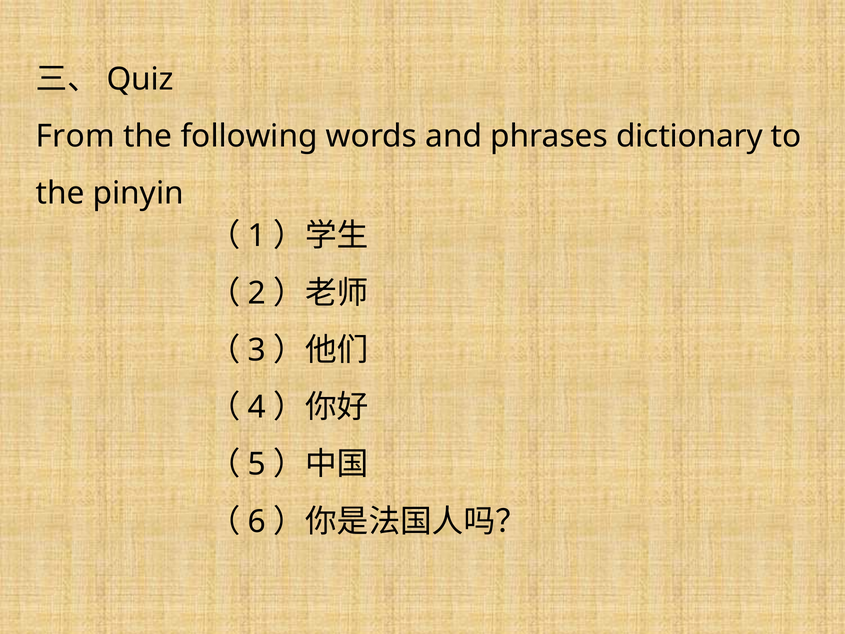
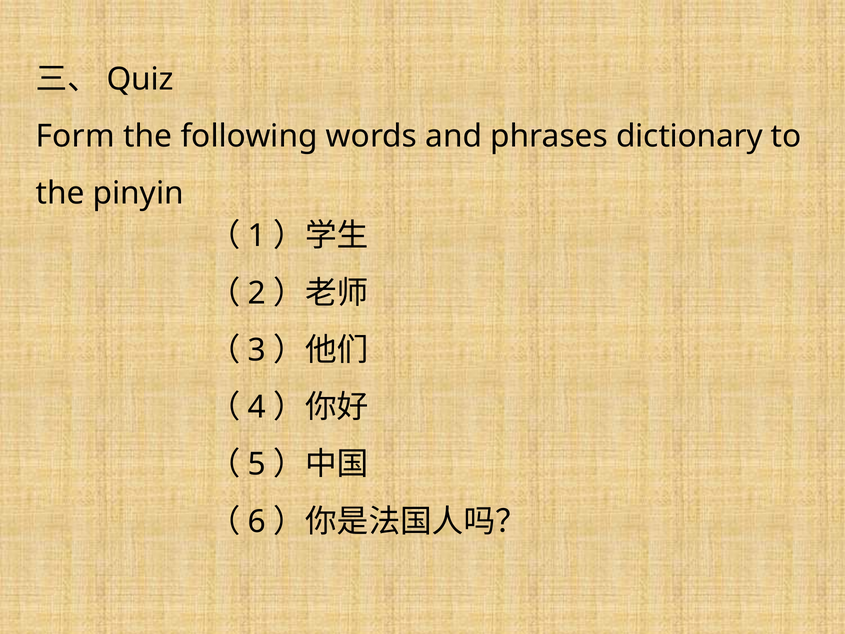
From: From -> Form (75, 136)
